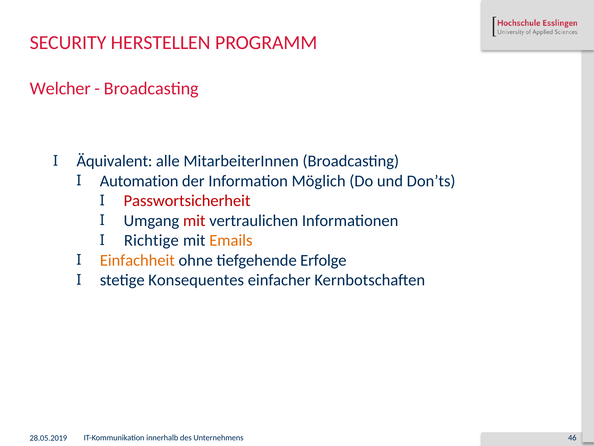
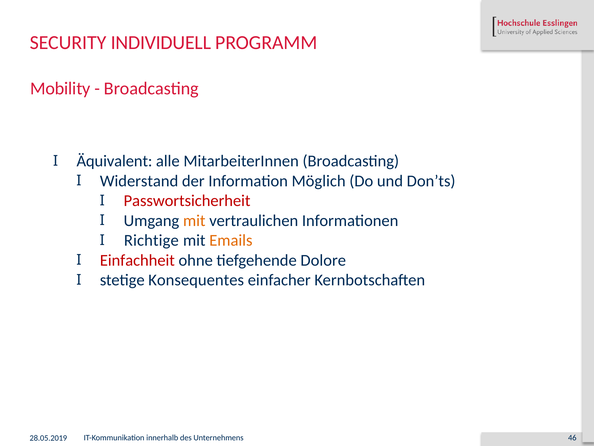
HERSTELLEN: HERSTELLEN -> INDIVIDUELL (161, 43)
Welcher: Welcher -> Mobility (60, 88)
Automation: Automation -> Widerstand (139, 181)
mit colour: red -> orange (194, 220)
Einfachheit colour: orange -> red (137, 260)
Erfolge: Erfolge -> Dolore (323, 260)
